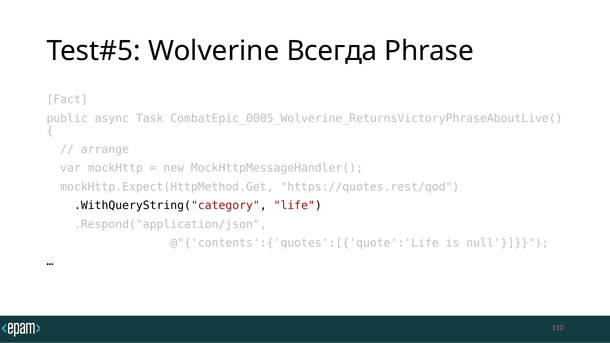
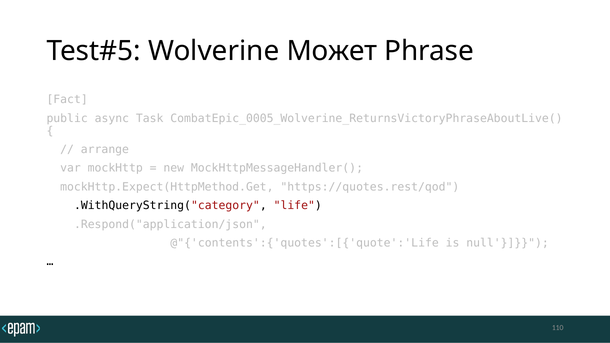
Всегда: Всегда -> Может (332, 51)
